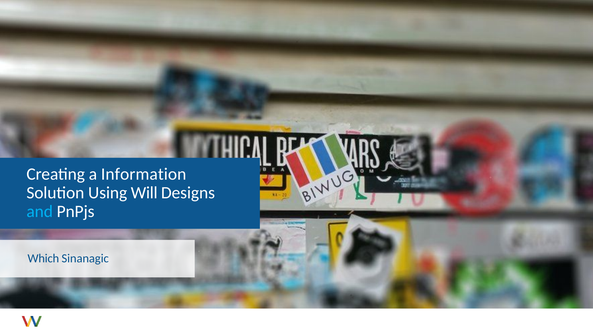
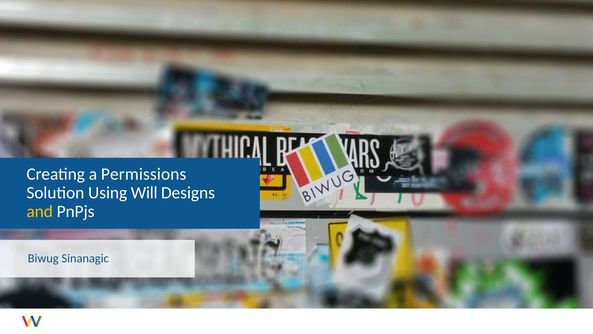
Information: Information -> Permissions (144, 174)
and colour: light blue -> yellow (40, 211)
Which: Which -> Biwug (43, 258)
